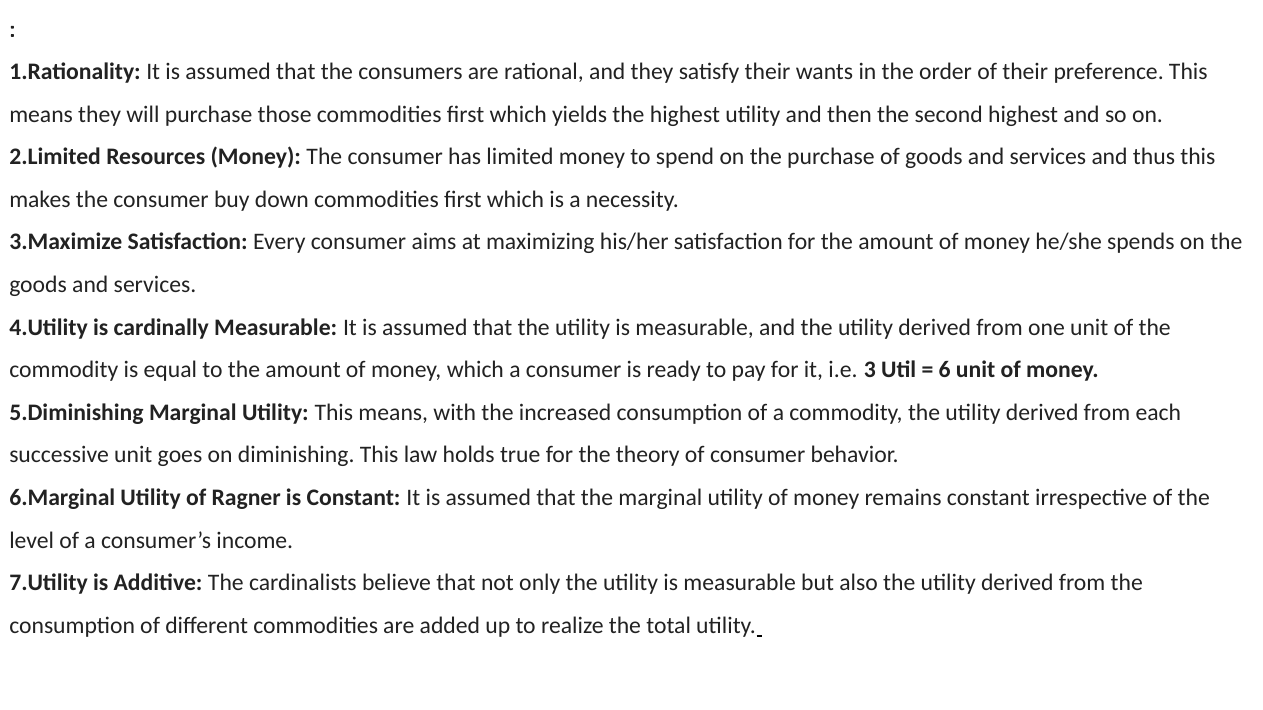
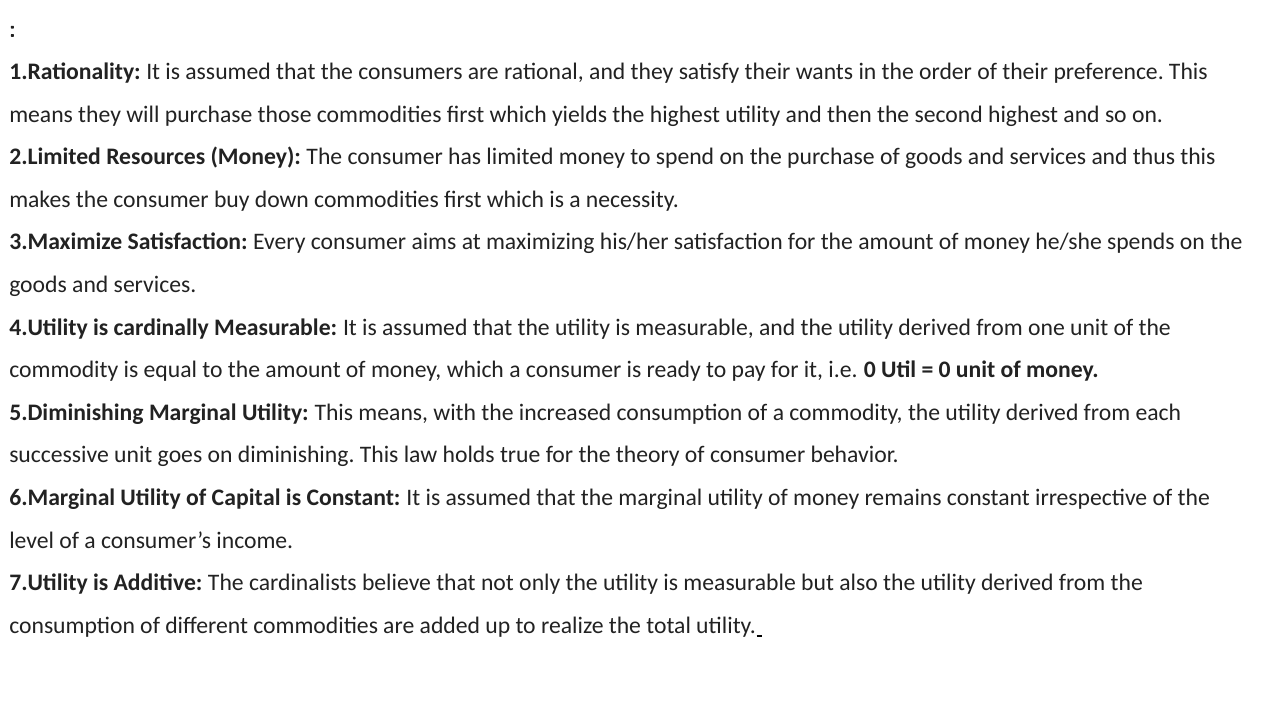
i.e 3: 3 -> 0 (870, 370)
6: 6 -> 0 (945, 370)
Ragner: Ragner -> Capital (246, 498)
